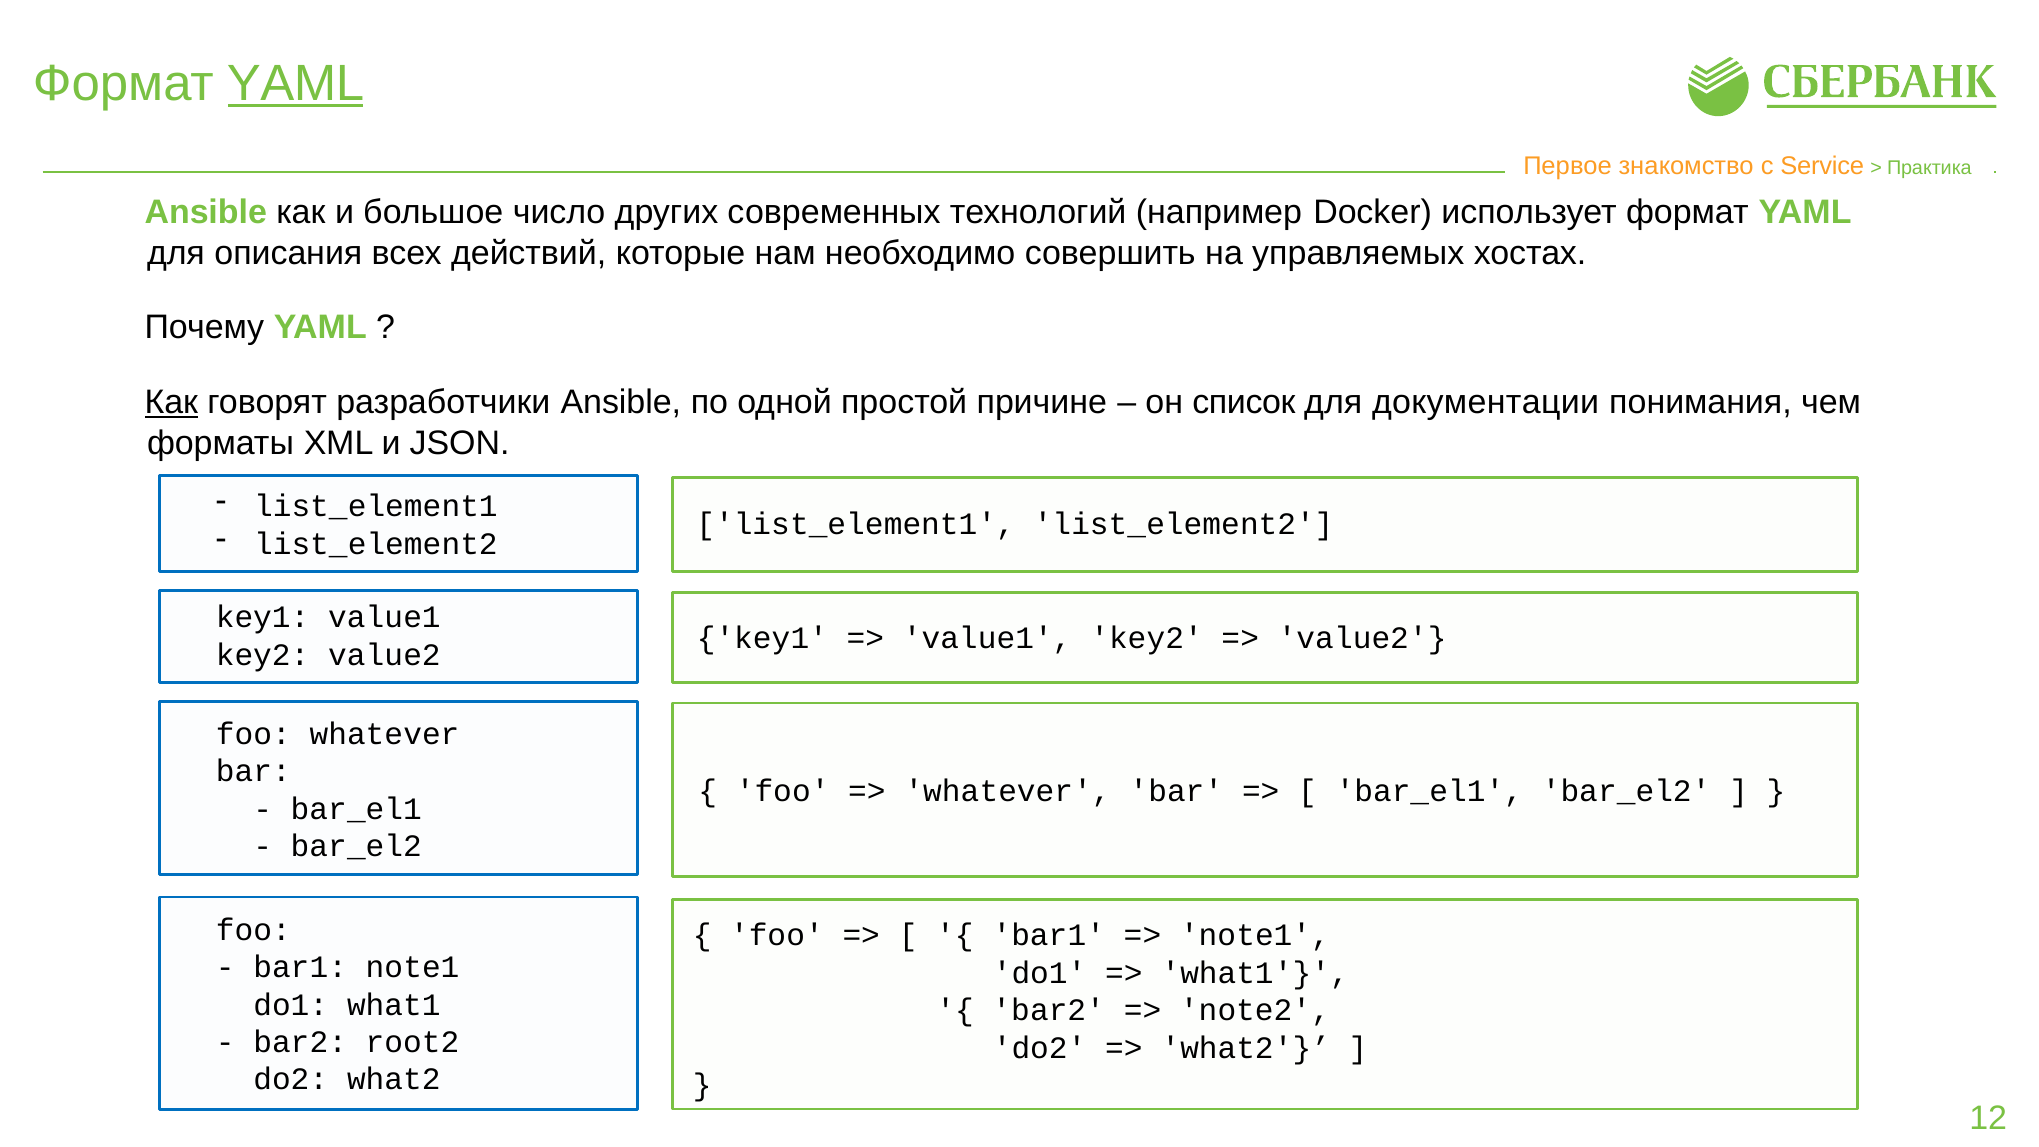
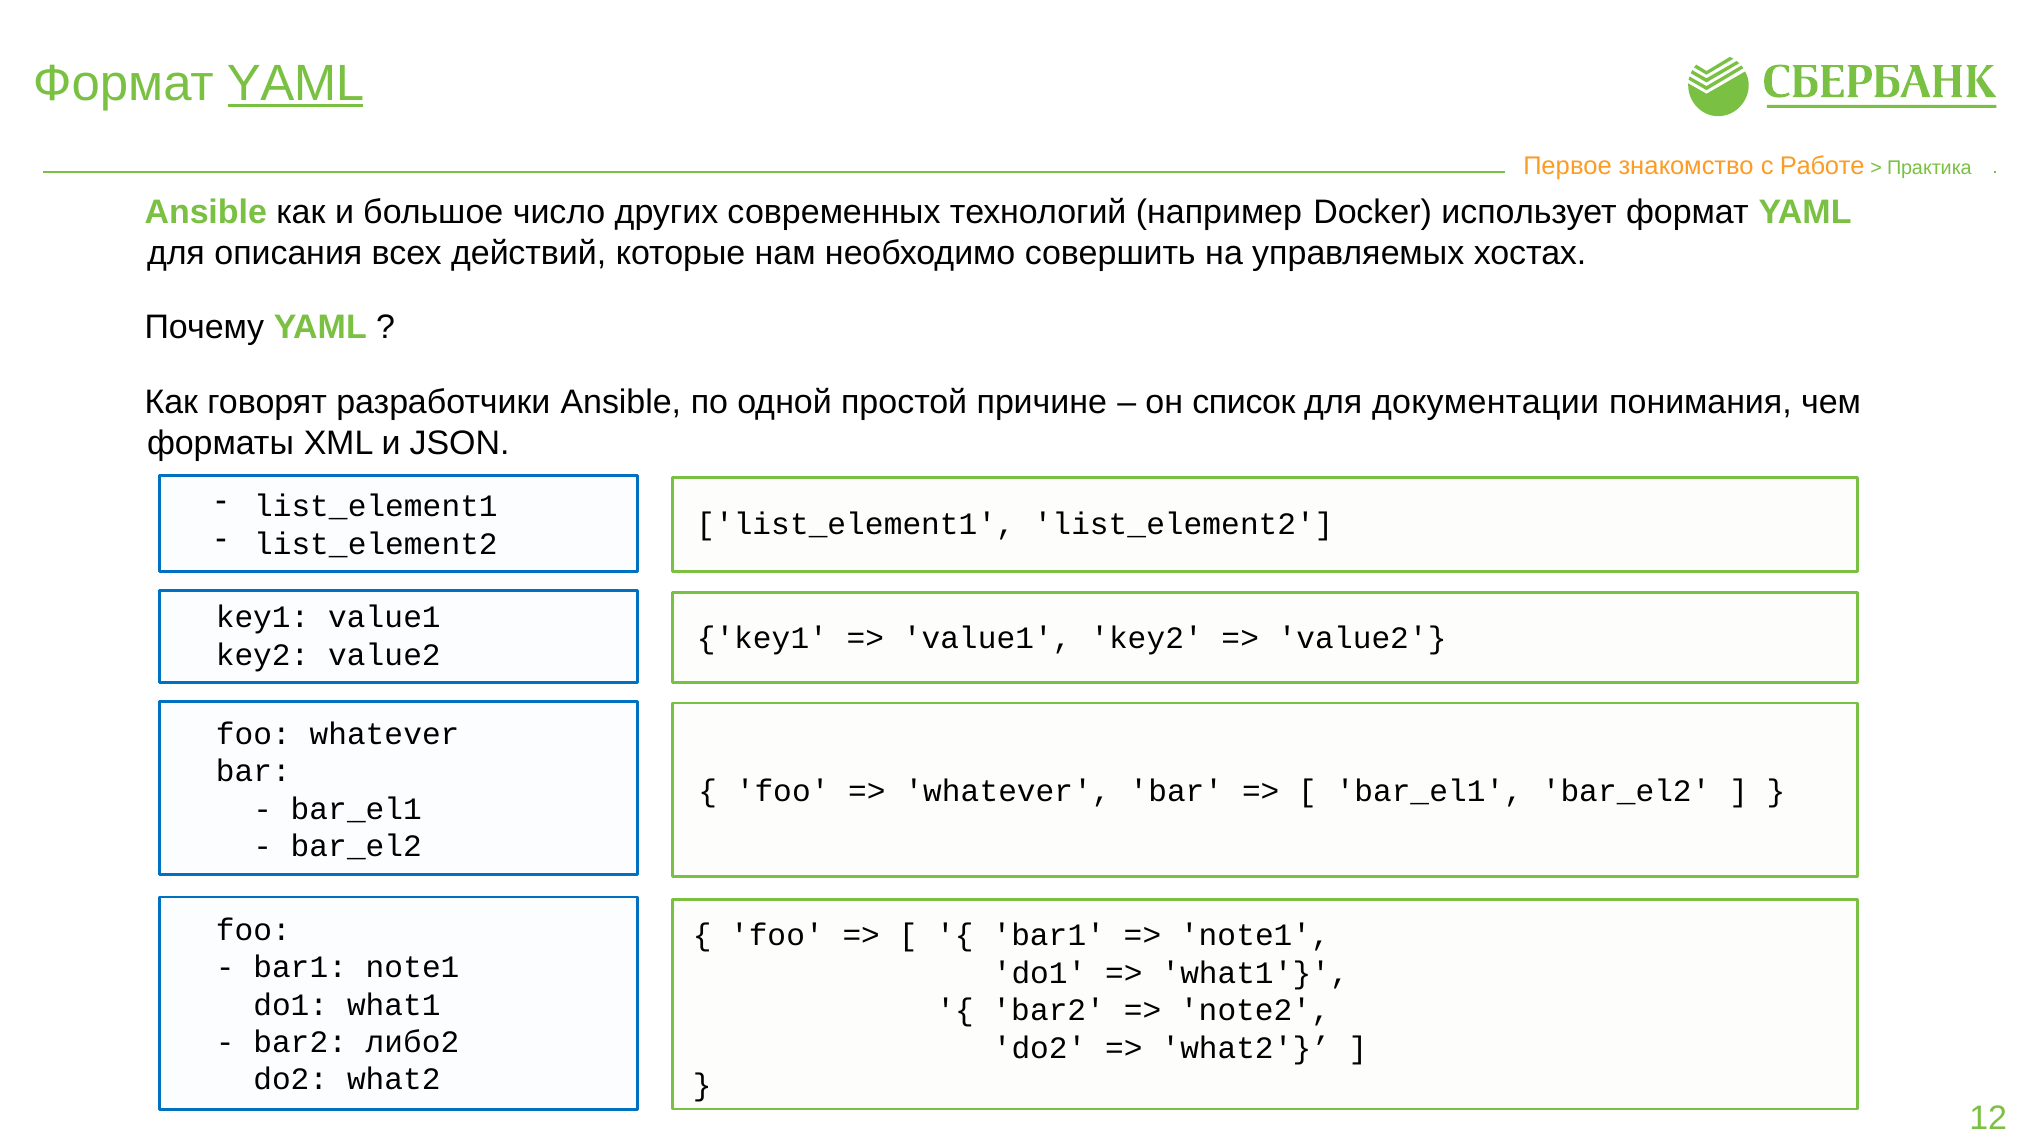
Service: Service -> Работе (1822, 166)
Как underline: present -> none (171, 402)
root2: root2 -> либо2 (413, 1042)
